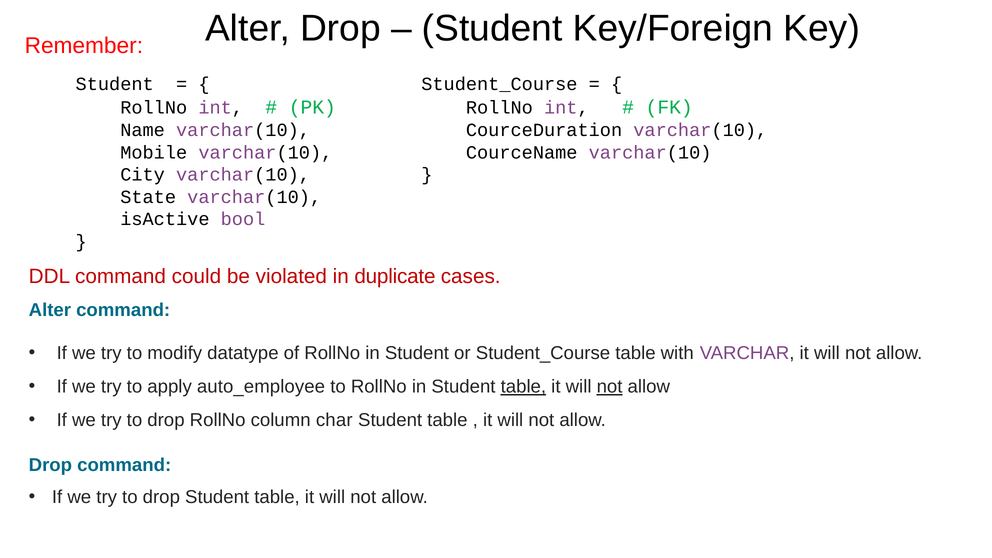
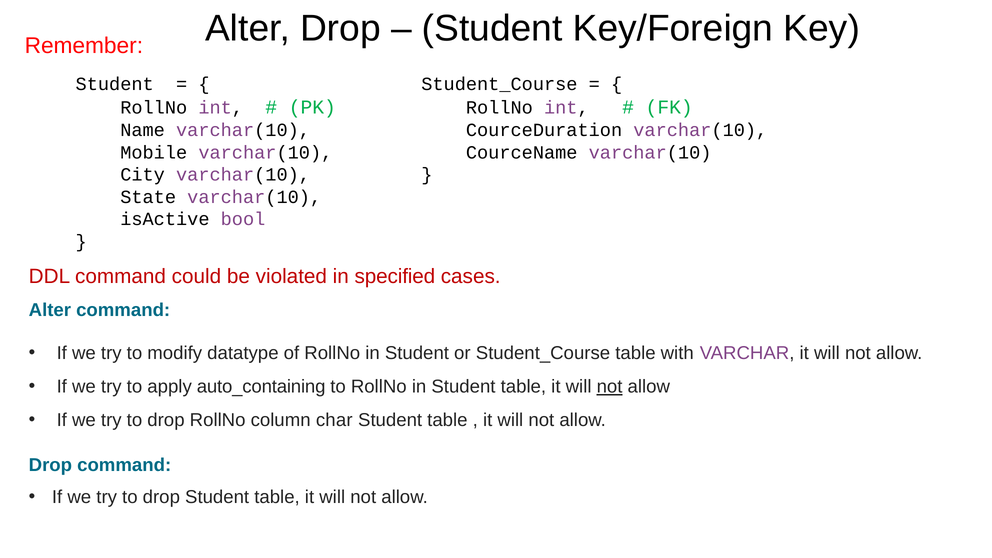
duplicate: duplicate -> specified (395, 277)
auto_employee: auto_employee -> auto_containing (261, 387)
table underline: present -> none (523, 387)
